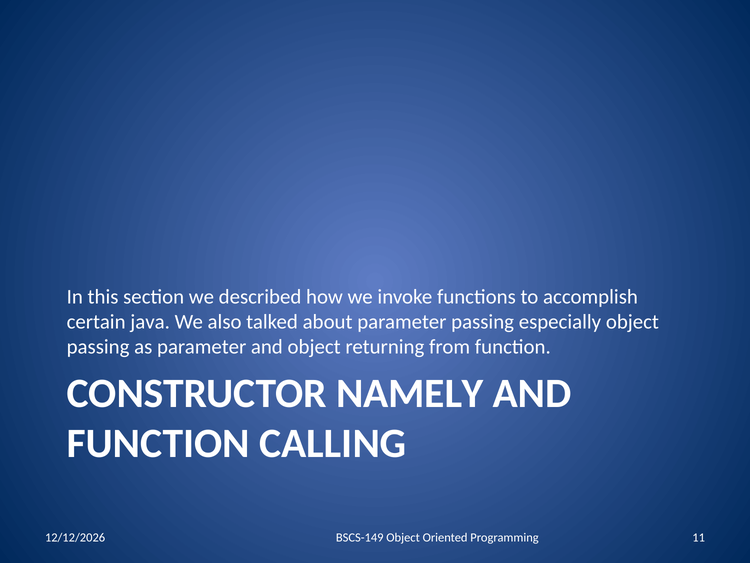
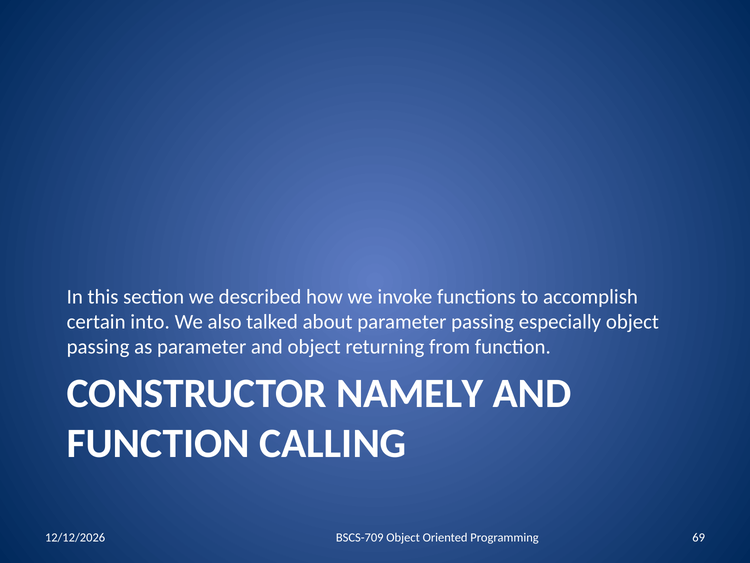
java: java -> into (150, 322)
11: 11 -> 69 (699, 537)
BSCS-149: BSCS-149 -> BSCS-709 (360, 537)
